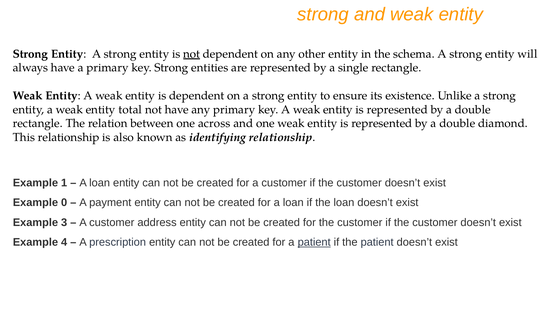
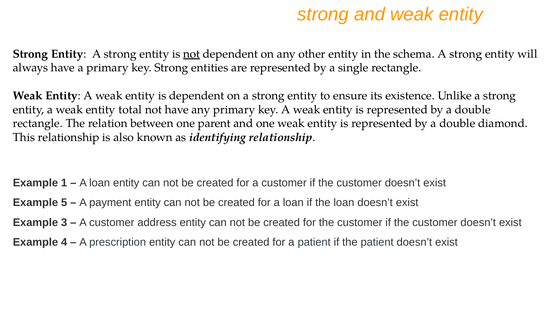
across: across -> parent (214, 124)
0: 0 -> 5 (64, 203)
patient underline: present -> none (314, 242)
